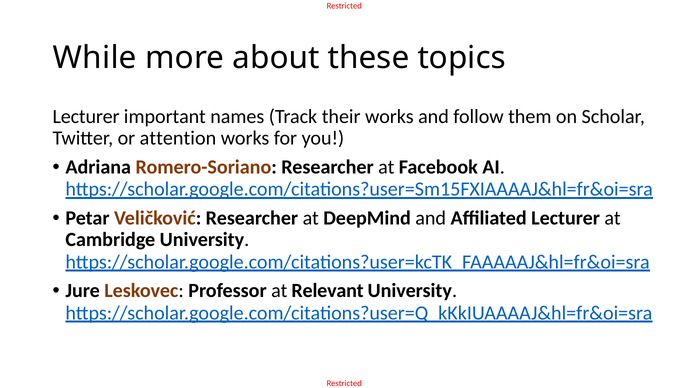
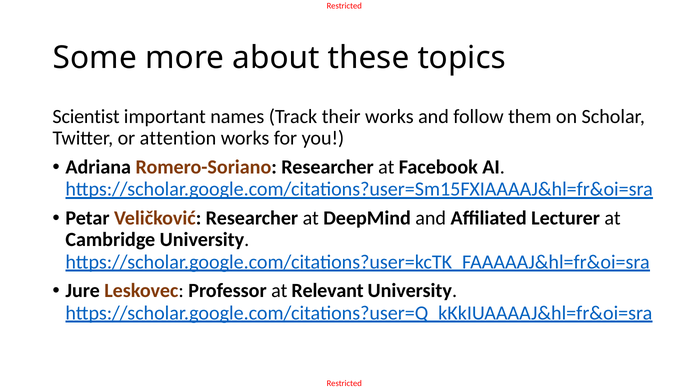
While: While -> Some (95, 58)
Lecturer: Lecturer -> Scientist (86, 116)
